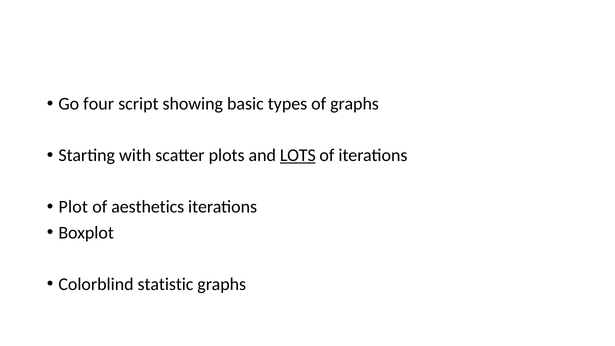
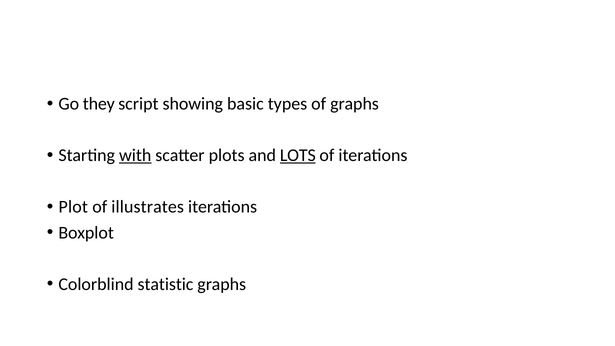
four: four -> they (99, 104)
with underline: none -> present (135, 155)
aesthetics: aesthetics -> illustrates (148, 207)
